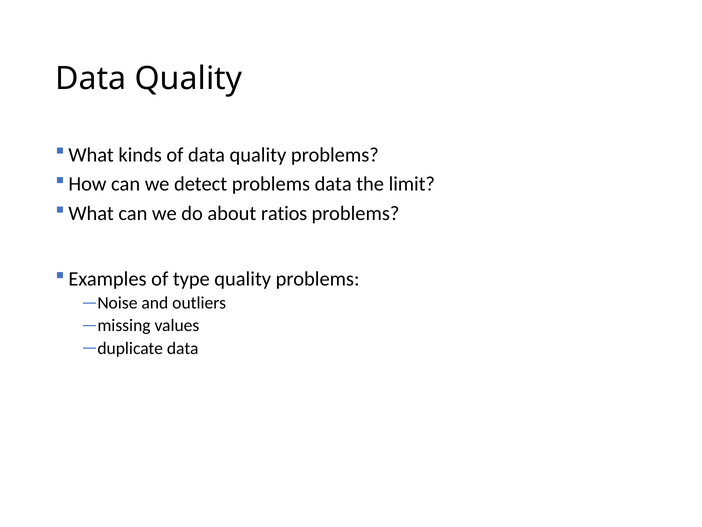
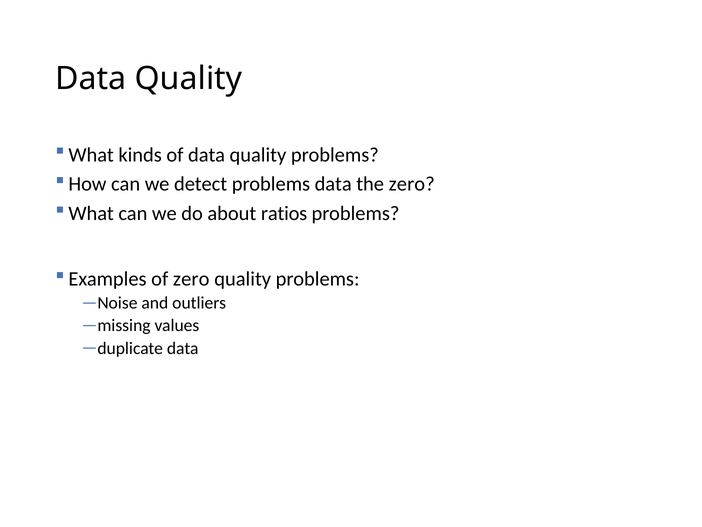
the limit: limit -> zero (412, 184)
of type: type -> zero (191, 279)
